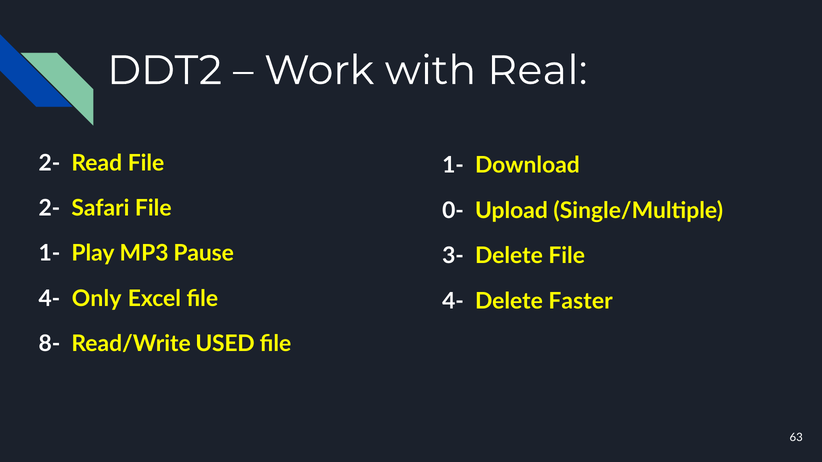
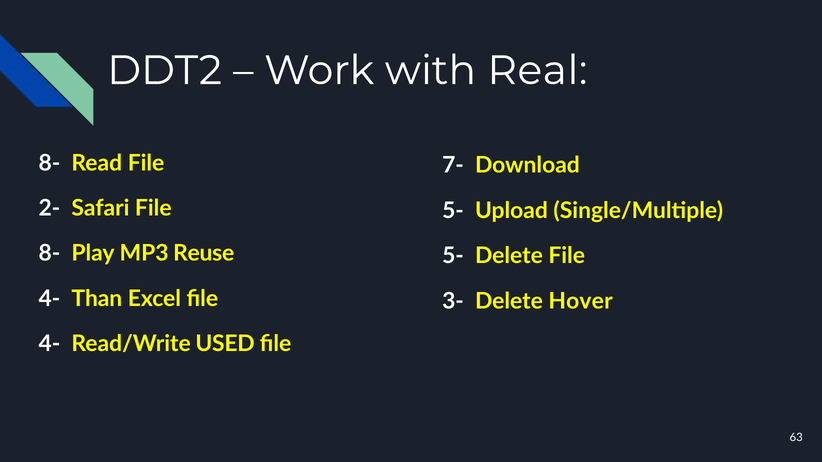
2-: 2- -> 8- (49, 163)
1-: 1- -> 7- (453, 166)
0-: 0- -> 5- (453, 211)
1-: 1- -> 8- (49, 254)
Pause: Pause -> Reuse (204, 254)
3-: 3- -> 5- (453, 256)
Only: Only -> Than (97, 299)
4-: 4- -> 3- (453, 301)
Faster: Faster -> Hover (581, 301)
8-: 8- -> 4- (49, 344)
